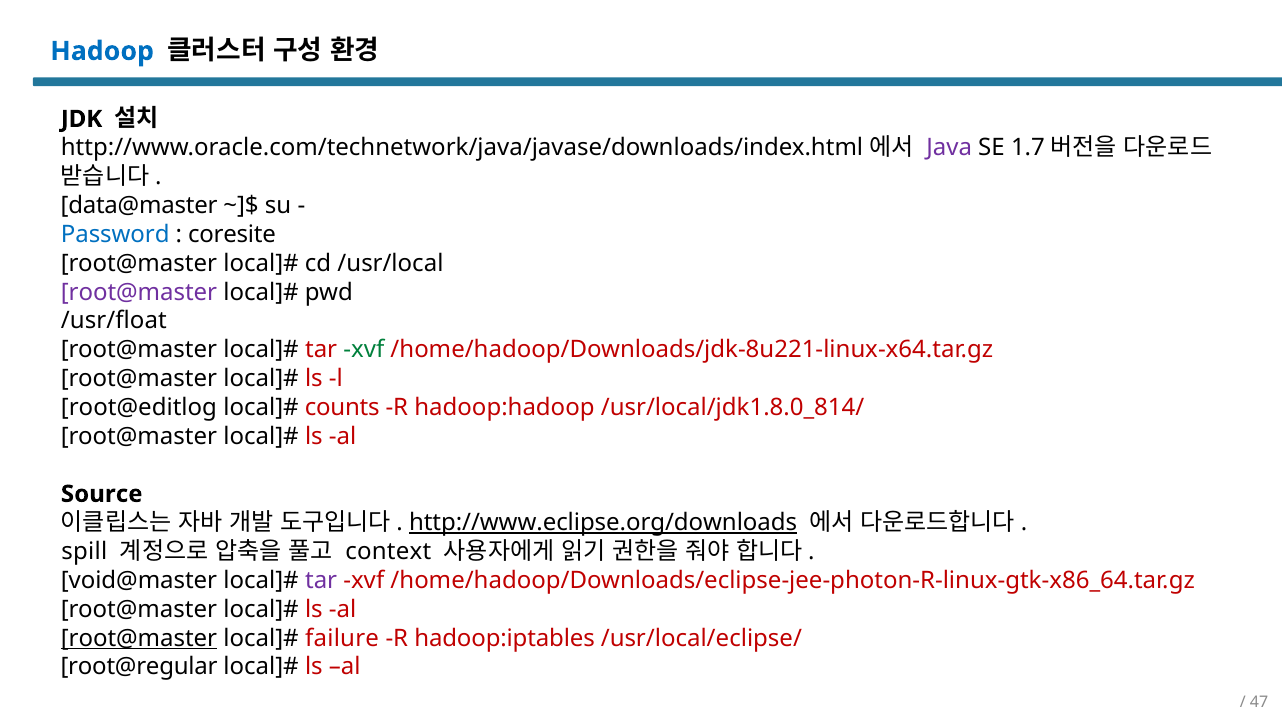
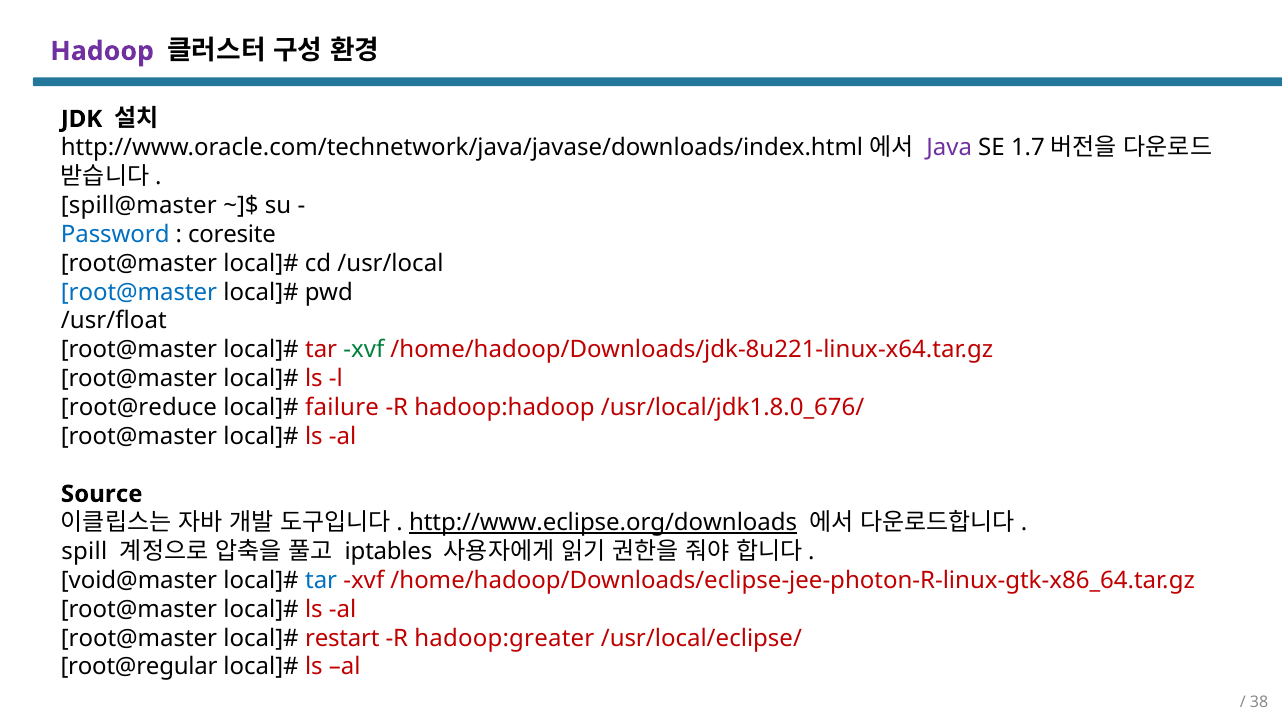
Hadoop colour: blue -> purple (102, 51)
data@master: data@master -> spill@master (139, 206)
root@master colour: purple -> blue (139, 292)
root@editlog: root@editlog -> root@reduce (139, 408)
counts: counts -> failure (342, 408)
/usr/local/jdk1.8.0_814/: /usr/local/jdk1.8.0_814/ -> /usr/local/jdk1.8.0_676/ (733, 408)
context: context -> iptables (389, 552)
tar colour: purple -> blue (321, 581)
root@master underline: present -> none (139, 638)
failure: failure -> restart (342, 638)
hadoop:iptables: hadoop:iptables -> hadoop:greater (504, 638)
47: 47 -> 38 (1259, 702)
